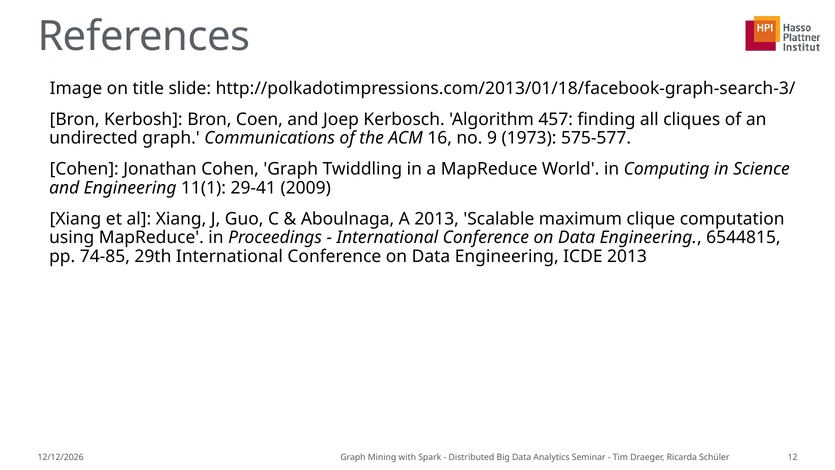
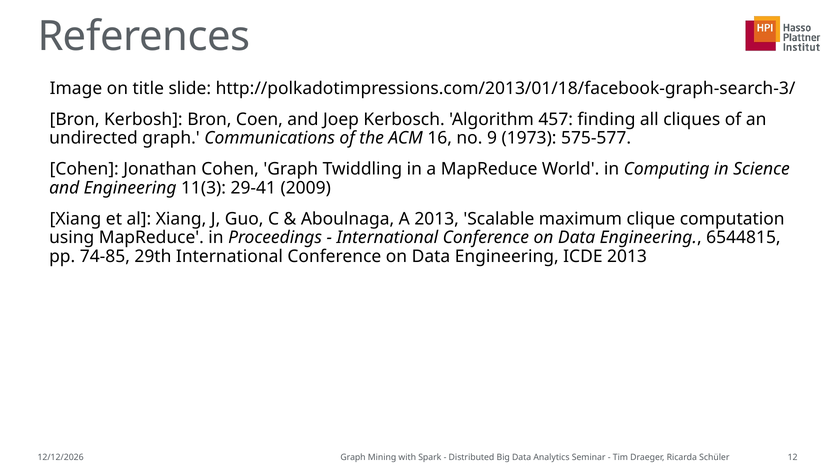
11(1: 11(1 -> 11(3 (204, 188)
